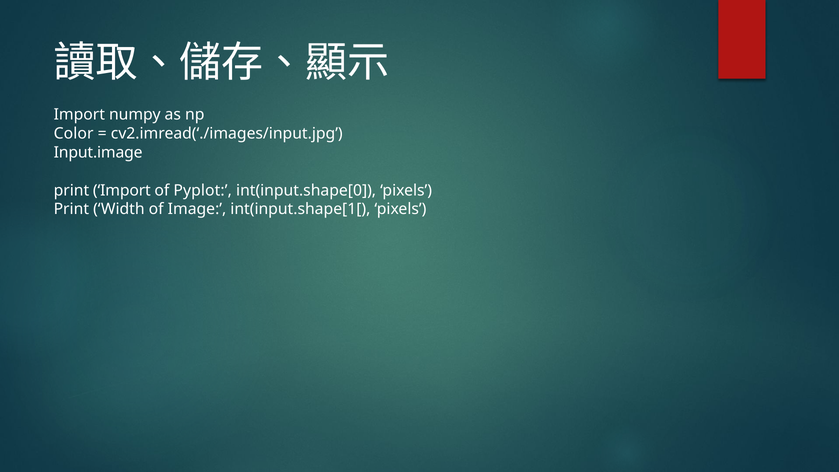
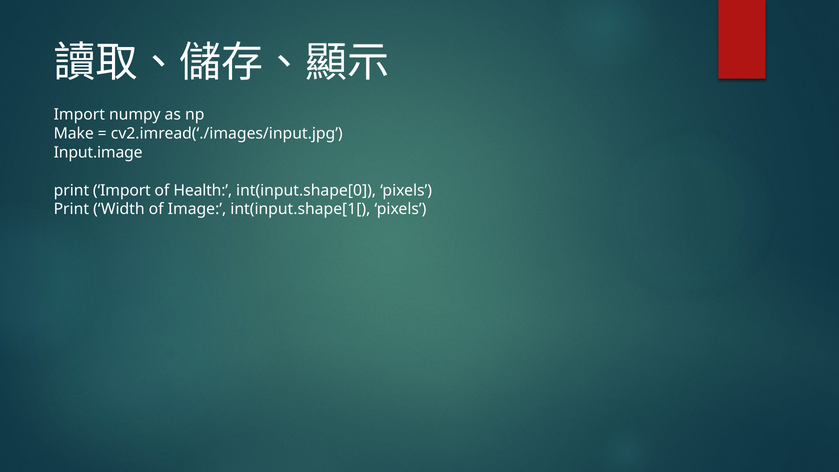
Color: Color -> Make (74, 134)
Pyplot: Pyplot -> Health (203, 190)
